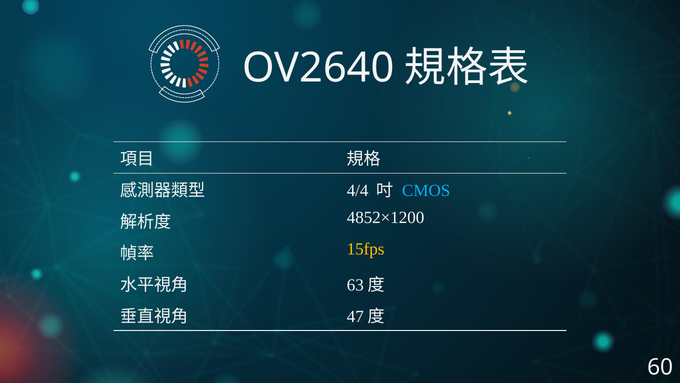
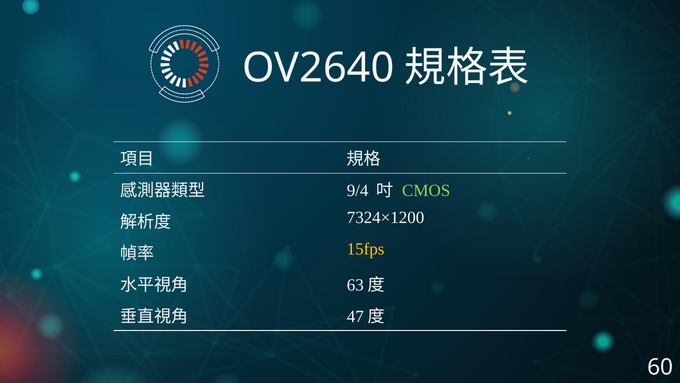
4/4: 4/4 -> 9/4 (358, 191)
CMOS colour: light blue -> light green (426, 191)
4852×1200: 4852×1200 -> 7324×1200 (386, 217)
